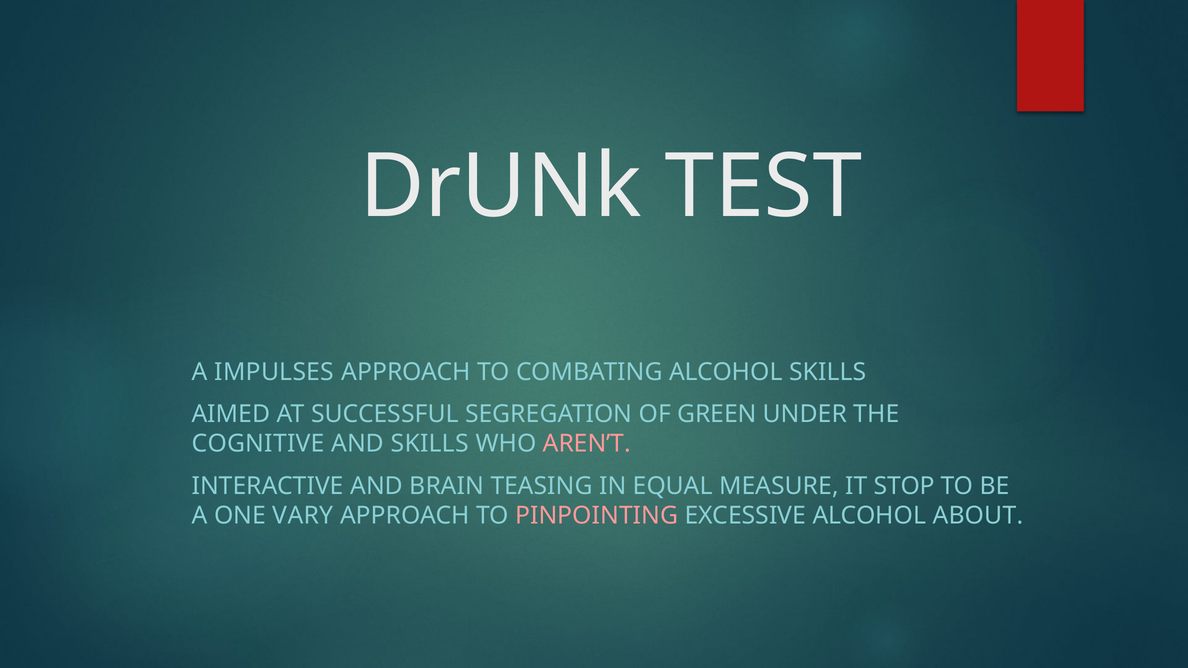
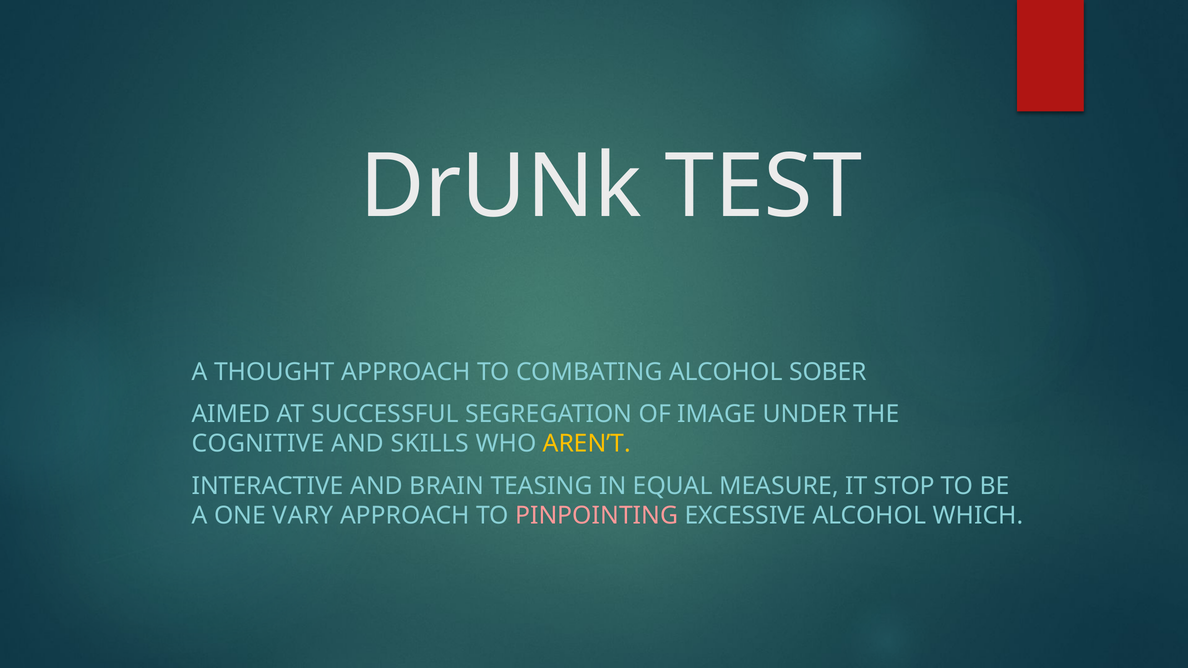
IMPULSES: IMPULSES -> THOUGHT (274, 372)
ALCOHOL SKILLS: SKILLS -> SOBER (828, 372)
GREEN: GREEN -> IMAGE (717, 414)
AREN’T colour: pink -> yellow (587, 444)
ABOUT: ABOUT -> WHICH (978, 516)
